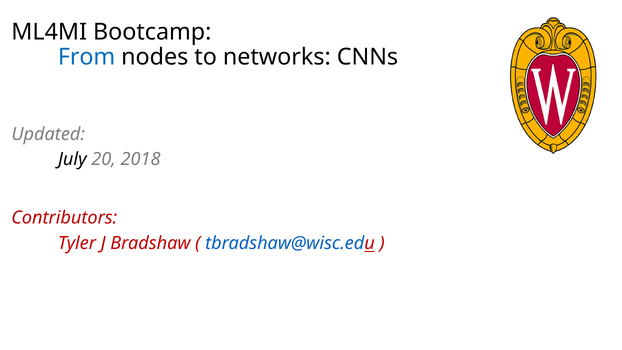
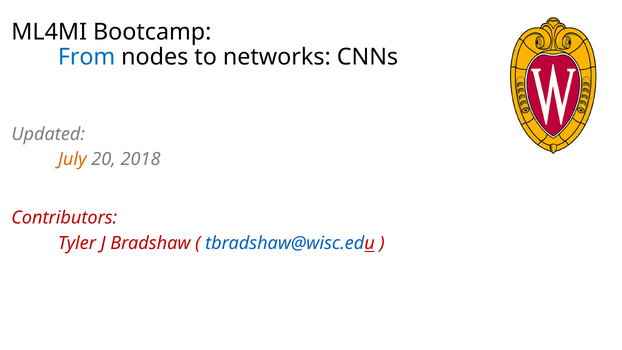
July colour: black -> orange (72, 159)
